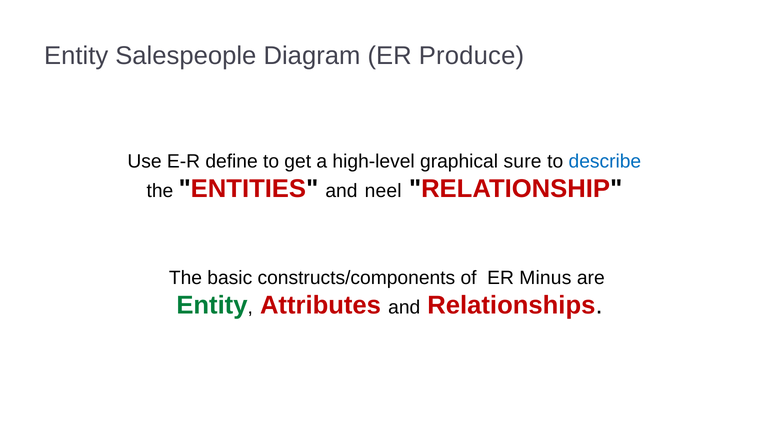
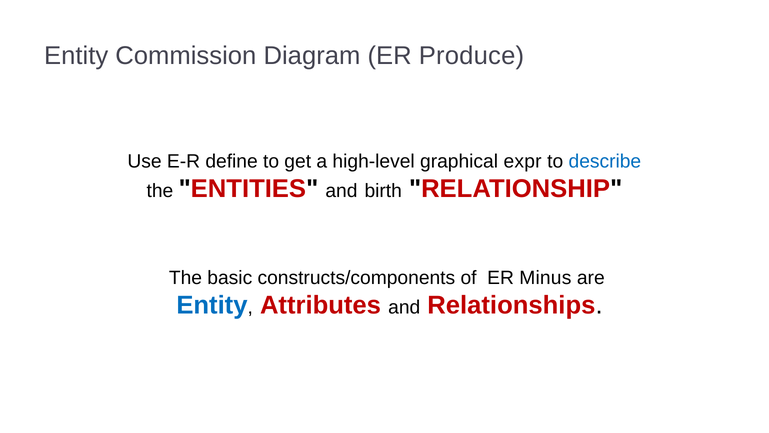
Salespeople: Salespeople -> Commission (186, 56)
sure: sure -> expr (523, 161)
neel: neel -> birth (383, 191)
Entity colour: green -> blue (212, 305)
